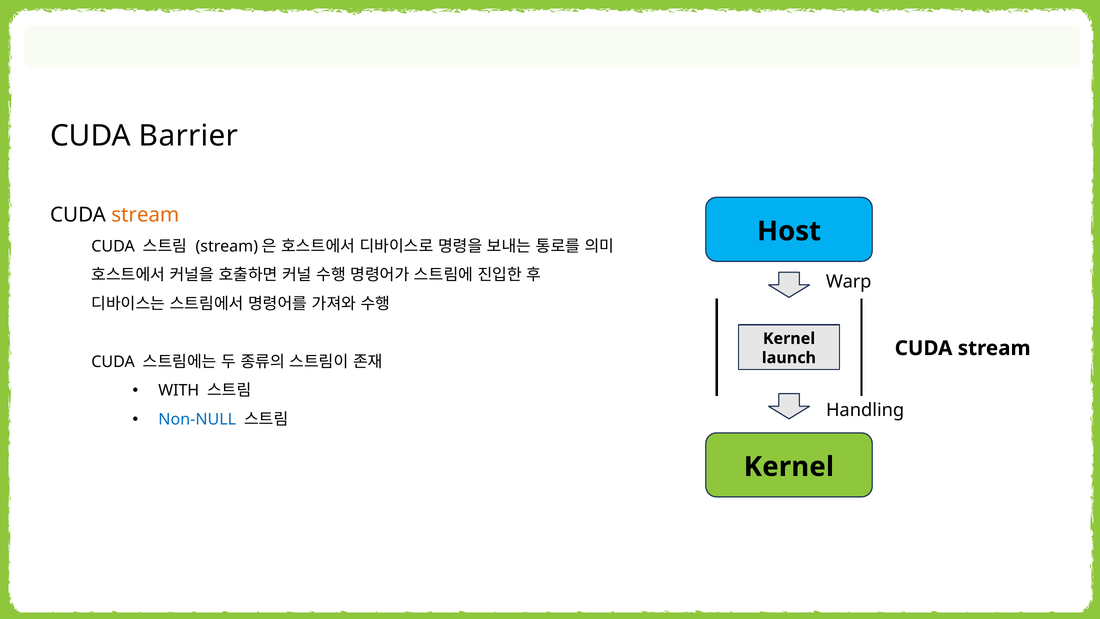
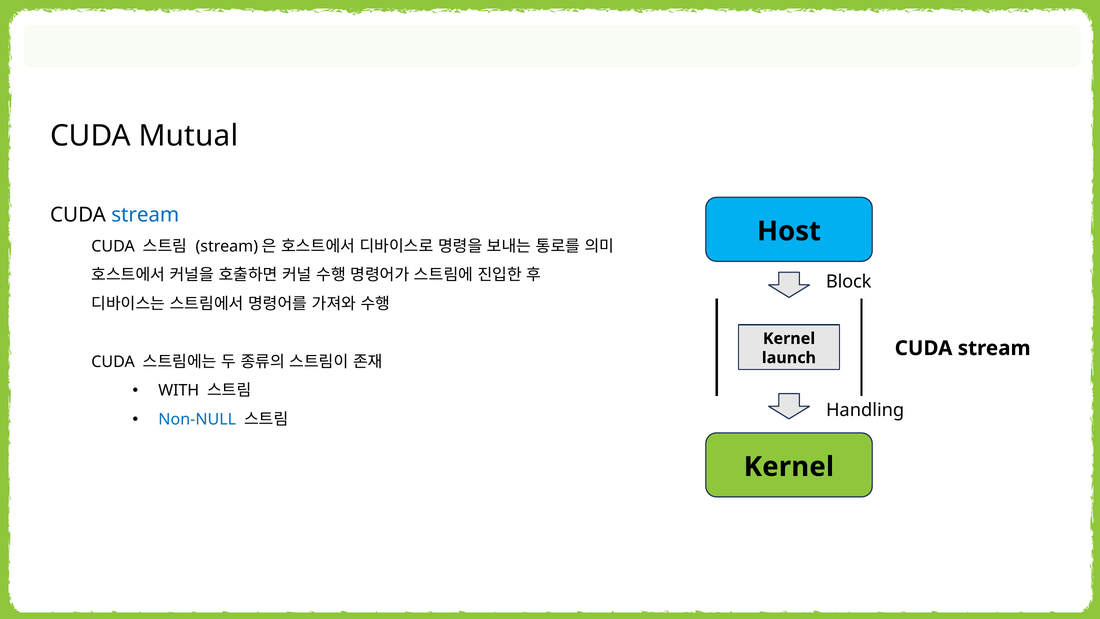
Barrier: Barrier -> Mutual (189, 136)
stream colour: orange -> blue (145, 215)
Warp: Warp -> Block (849, 281)
